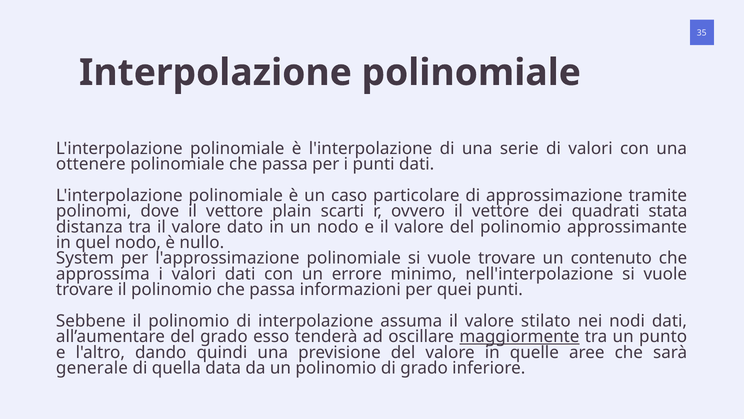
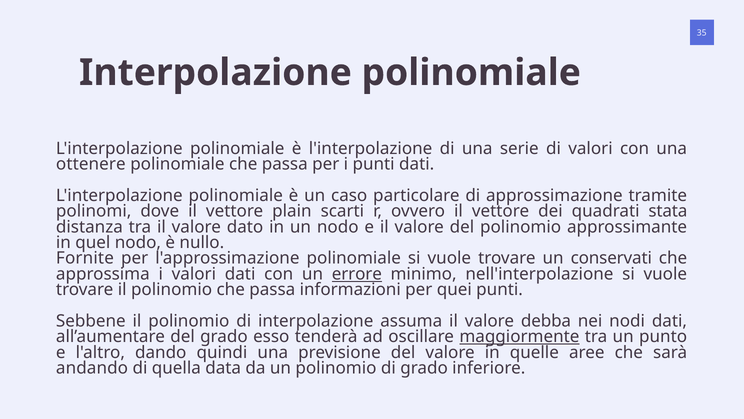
System: System -> Fornite (85, 258)
contenuto: contenuto -> conservati (611, 258)
errore underline: none -> present (357, 274)
stilato: stilato -> debba (546, 321)
generale: generale -> andando (92, 368)
